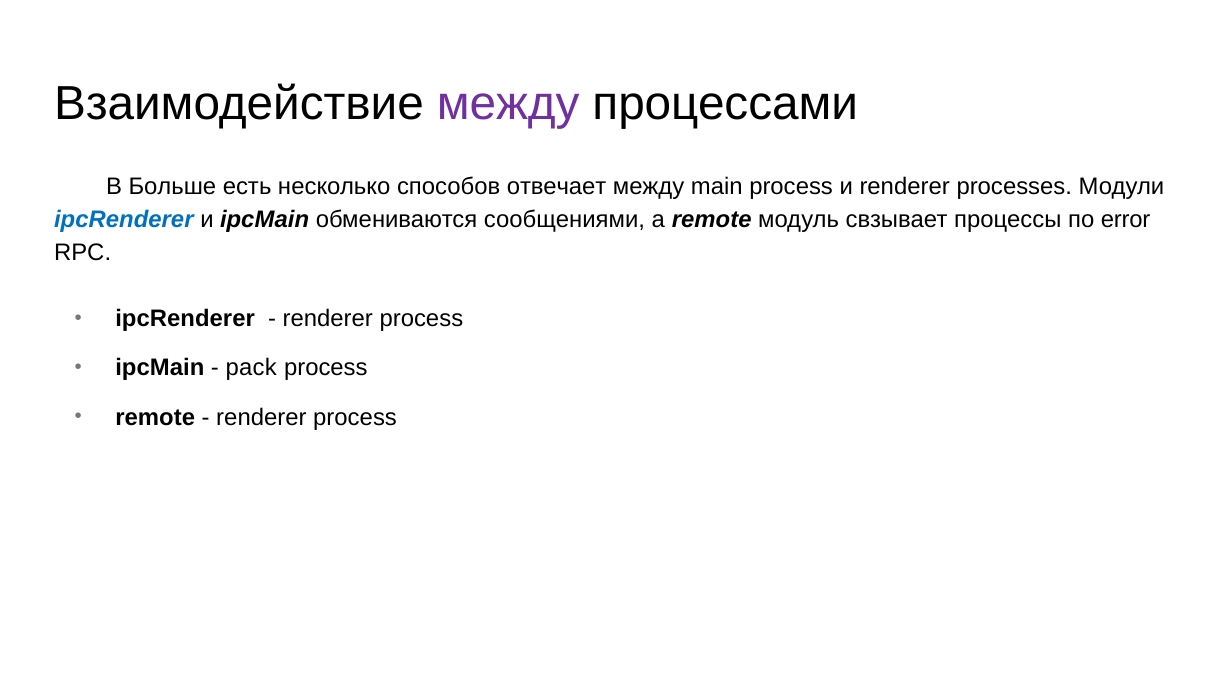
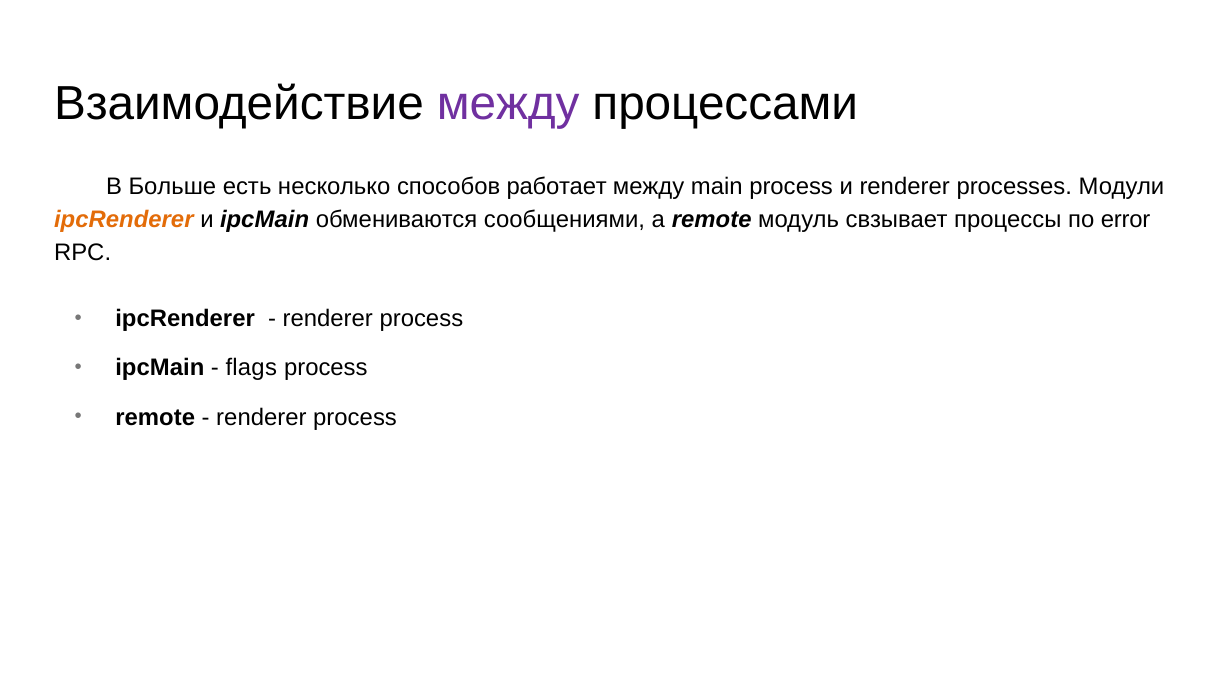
отвечает: отвечает -> работает (557, 187)
ipcRenderer colour: blue -> orange (124, 220)
pack: pack -> flags (251, 368)
